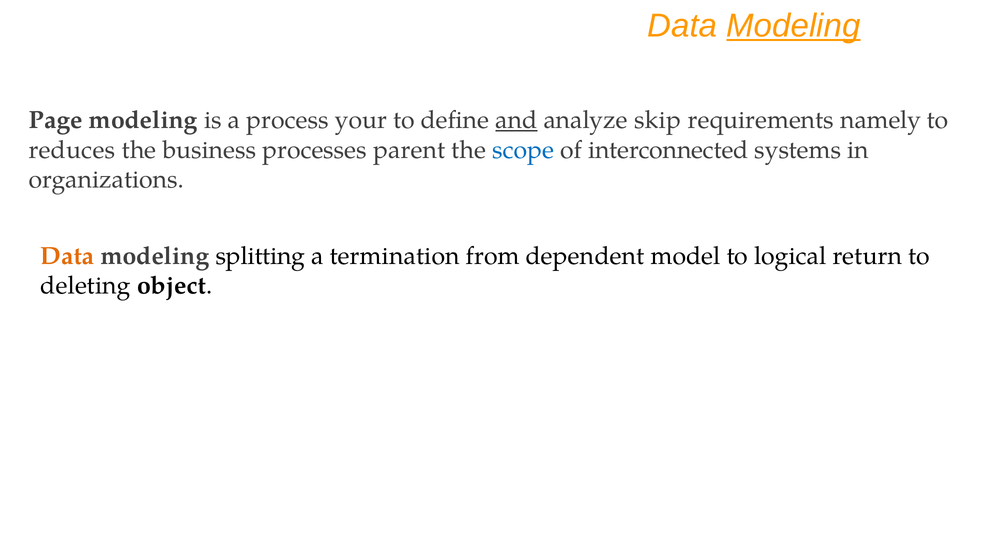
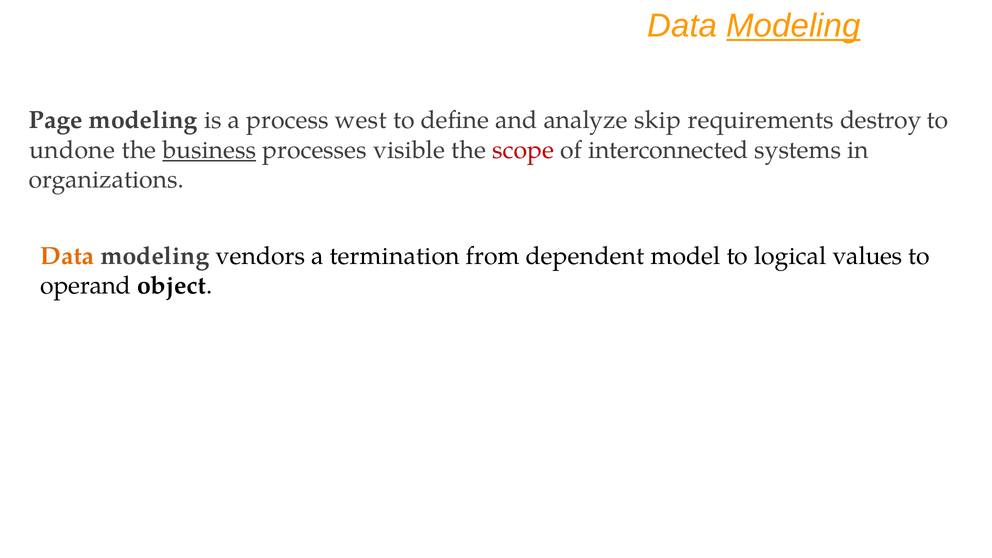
your: your -> west (361, 120)
and underline: present -> none (516, 120)
namely: namely -> destroy (881, 120)
reduces: reduces -> undone (72, 150)
business underline: none -> present (209, 150)
parent: parent -> visible (409, 150)
scope colour: blue -> red (523, 150)
splitting: splitting -> vendors (260, 256)
return: return -> values (868, 256)
deleting: deleting -> operand (86, 286)
